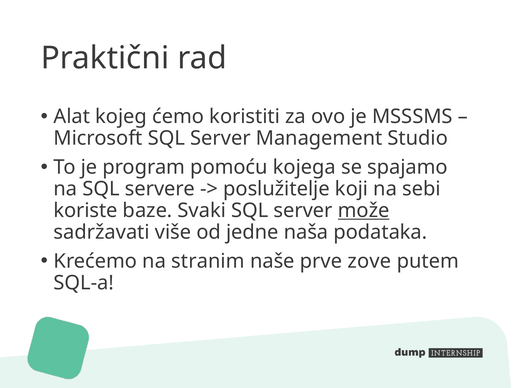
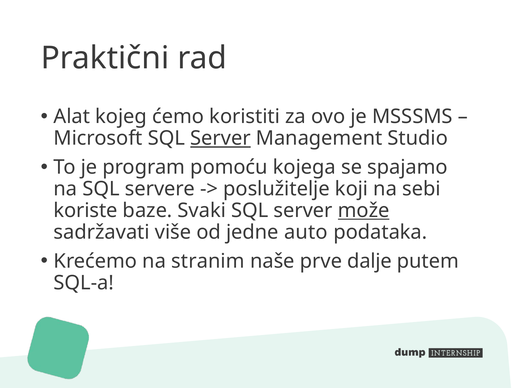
Server underline: none -> present (220, 138)
naša: naša -> auto (306, 232)
zove: zove -> dalje (369, 261)
